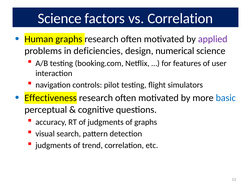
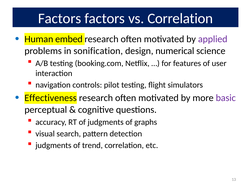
Science: Science -> Factors (60, 19)
Human graphs: graphs -> embed (69, 39)
deficiencies: deficiencies -> sonification (98, 51)
basic colour: blue -> purple (226, 98)
